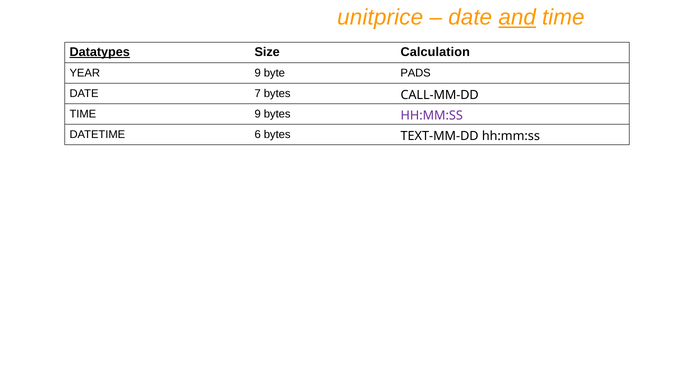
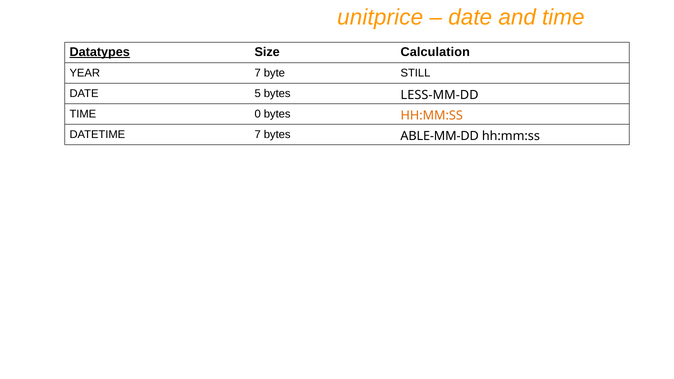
and underline: present -> none (517, 18)
YEAR 9: 9 -> 7 (258, 73)
PADS: PADS -> STILL (415, 73)
7: 7 -> 5 (258, 94)
CALL-MM-DD: CALL-MM-DD -> LESS-MM-DD (440, 95)
TIME 9: 9 -> 0 (258, 114)
HH:MM:SS colour: purple -> orange (432, 116)
DATETIME 6: 6 -> 7 (258, 135)
TEXT-MM-DD: TEXT-MM-DD -> ABLE-MM-DD (440, 136)
